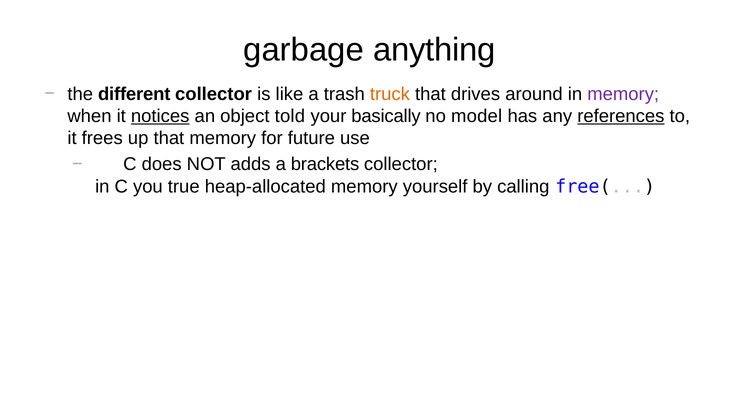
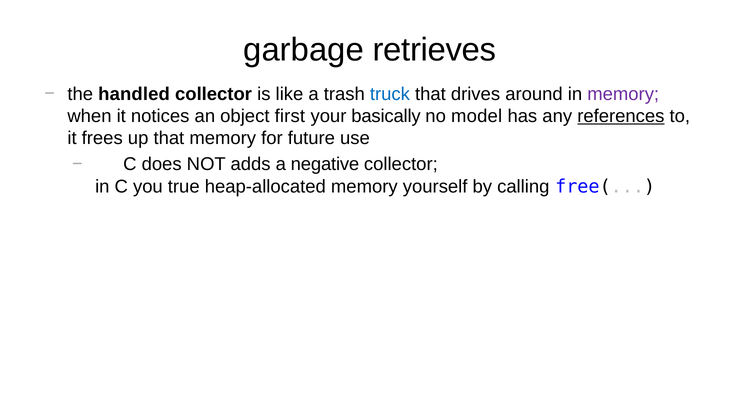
anything: anything -> retrieves (434, 50)
different: different -> handled (134, 94)
truck colour: orange -> blue (390, 94)
notices underline: present -> none (160, 116)
told: told -> first (290, 116)
brackets: brackets -> negative (325, 164)
